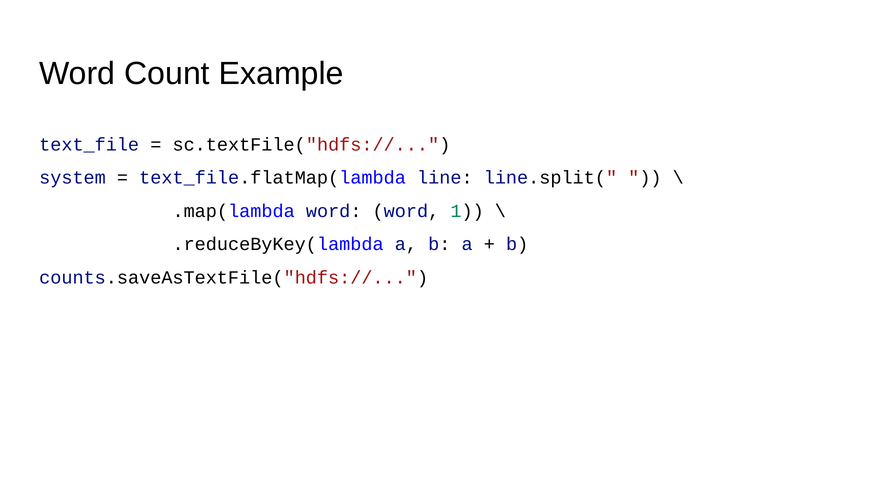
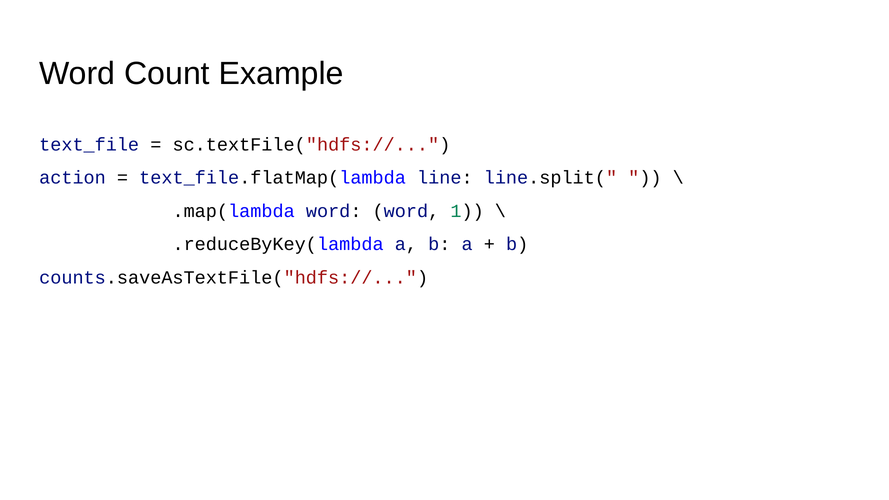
system: system -> action (73, 178)
